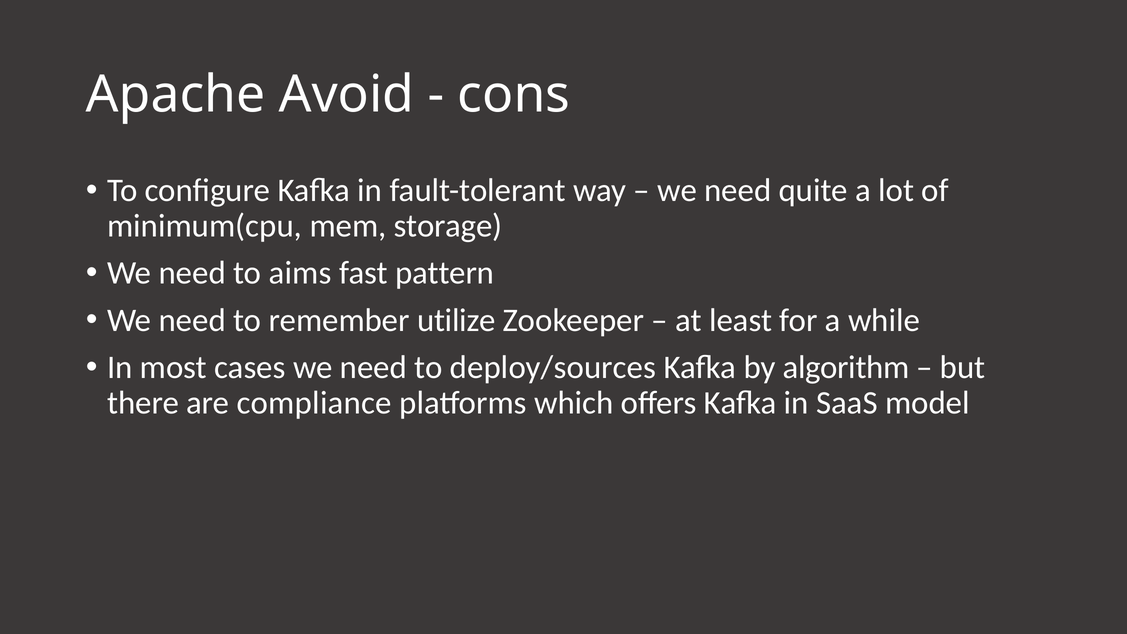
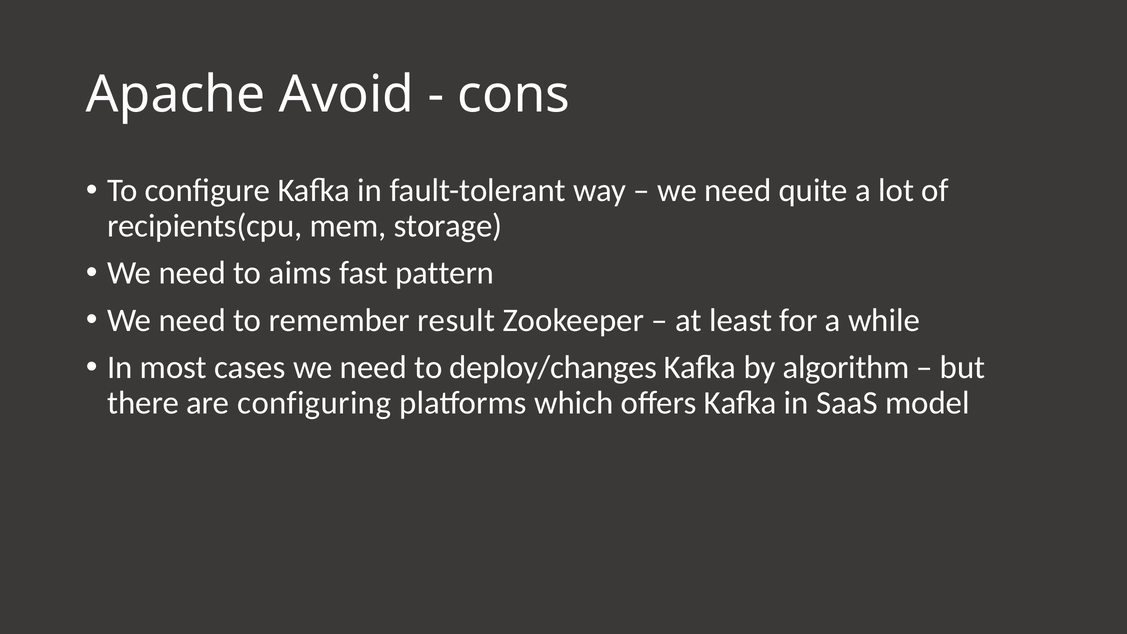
minimum(cpu: minimum(cpu -> recipients(cpu (205, 226)
utilize: utilize -> result (456, 320)
deploy/sources: deploy/sources -> deploy/changes (553, 367)
compliance: compliance -> configuring (314, 403)
